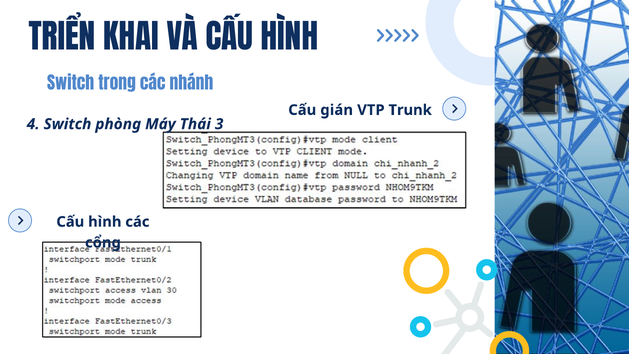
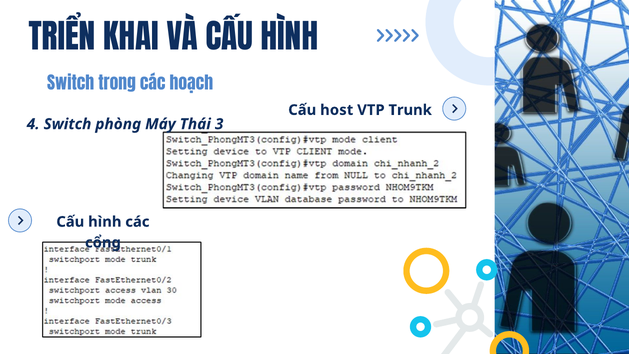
nhánh: nhánh -> hoạch (191, 84)
gián: gián -> host (337, 110)
